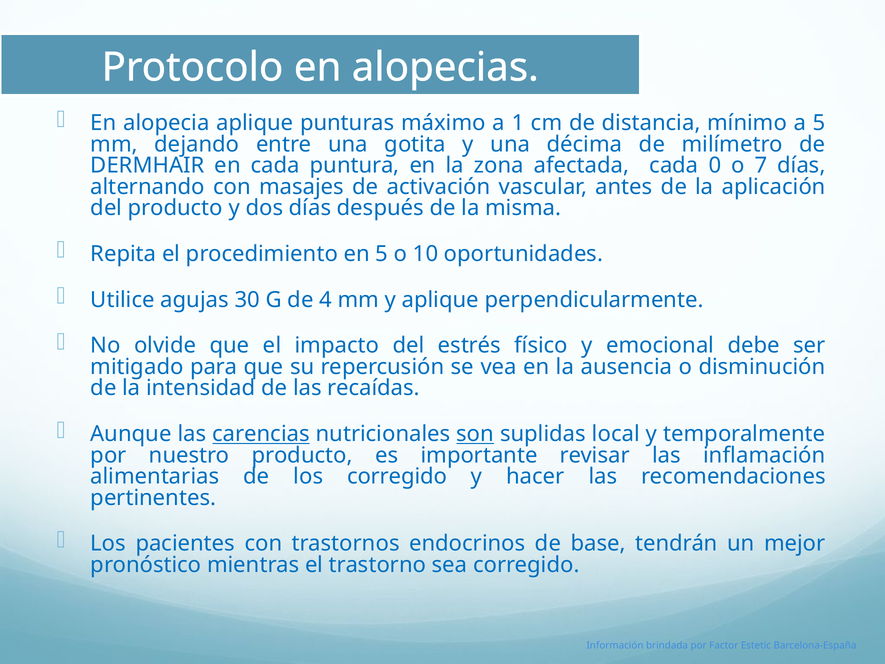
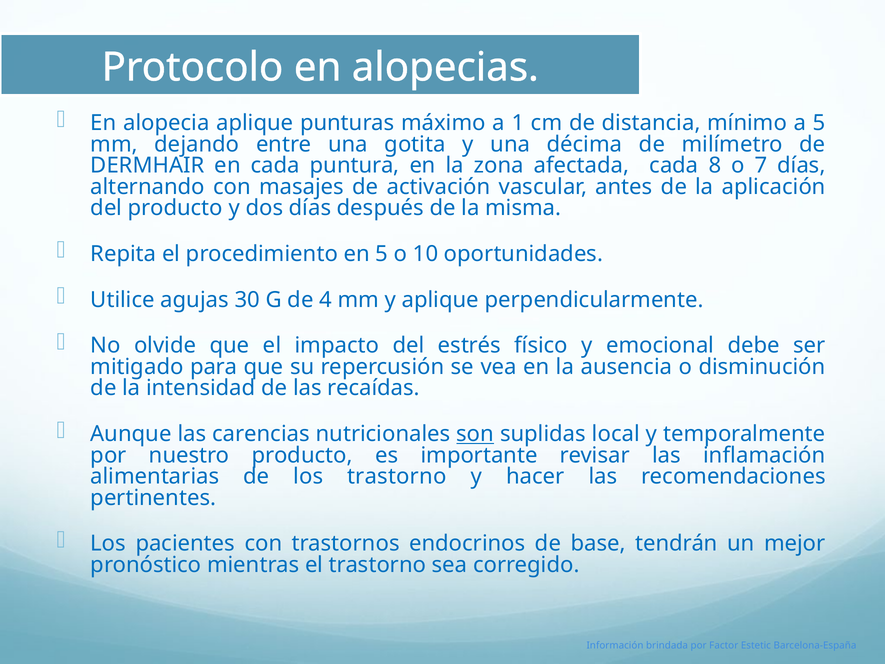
0: 0 -> 8 (715, 165)
carencias underline: present -> none (261, 434)
los corregido: corregido -> trastorno (397, 476)
